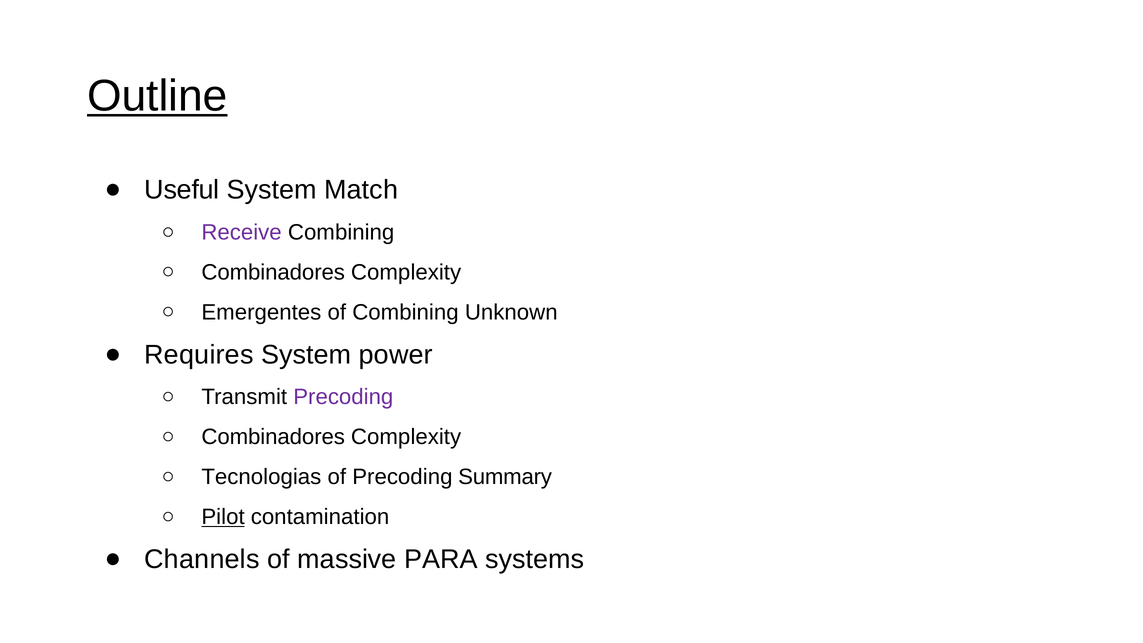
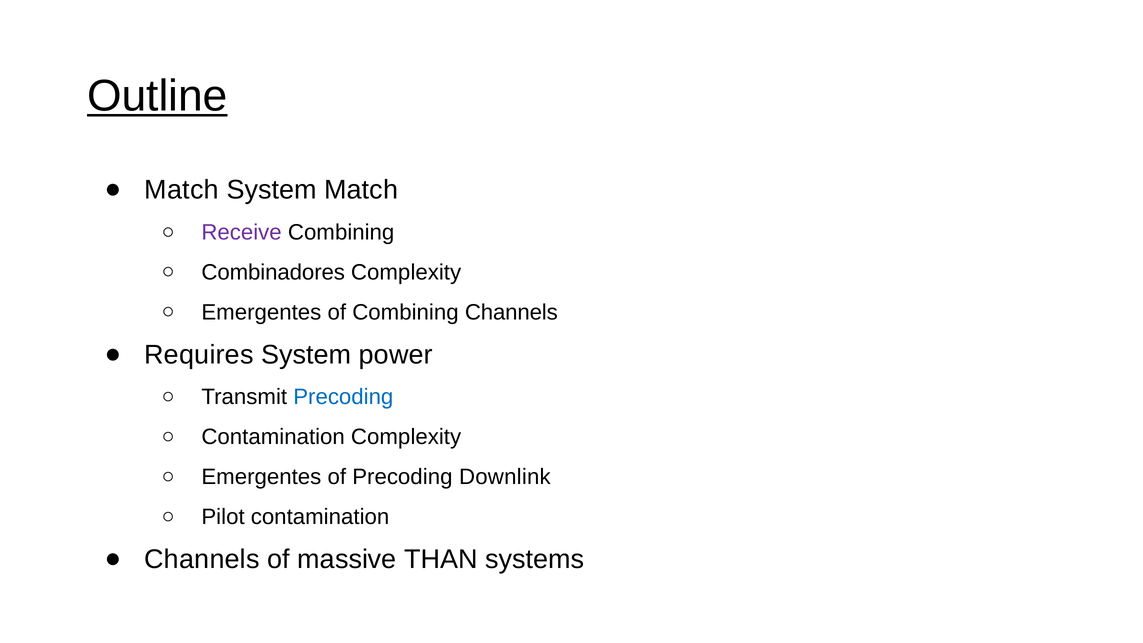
Useful: Useful -> Match (182, 190)
Combining Unknown: Unknown -> Channels (511, 312)
Precoding colour: purple -> blue (343, 397)
Combinadores: Combinadores -> Contamination (273, 437)
Tecnologias: Tecnologias -> Emergentes (261, 477)
Summary: Summary -> Downlink (505, 477)
Pilot underline: present -> none (223, 517)
PARA: PARA -> THAN (441, 559)
